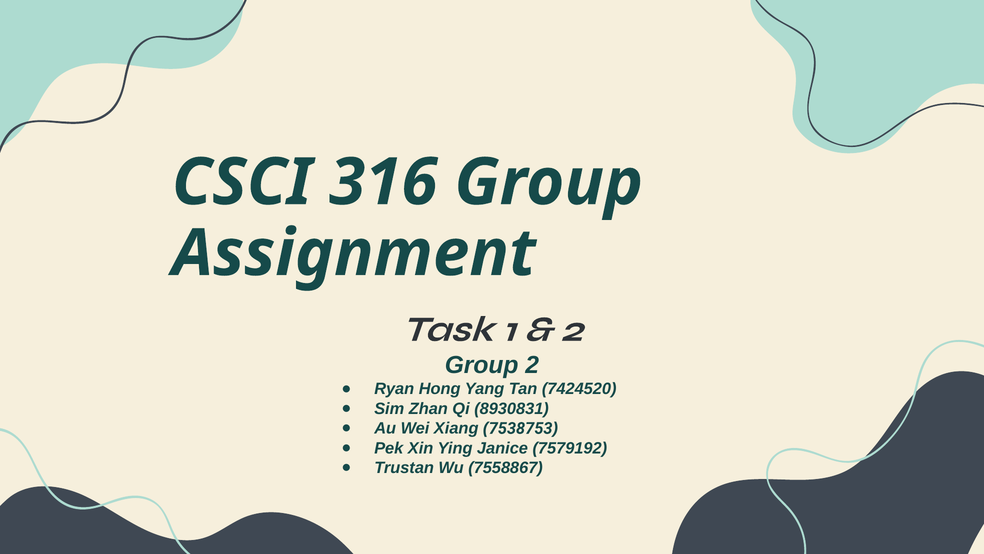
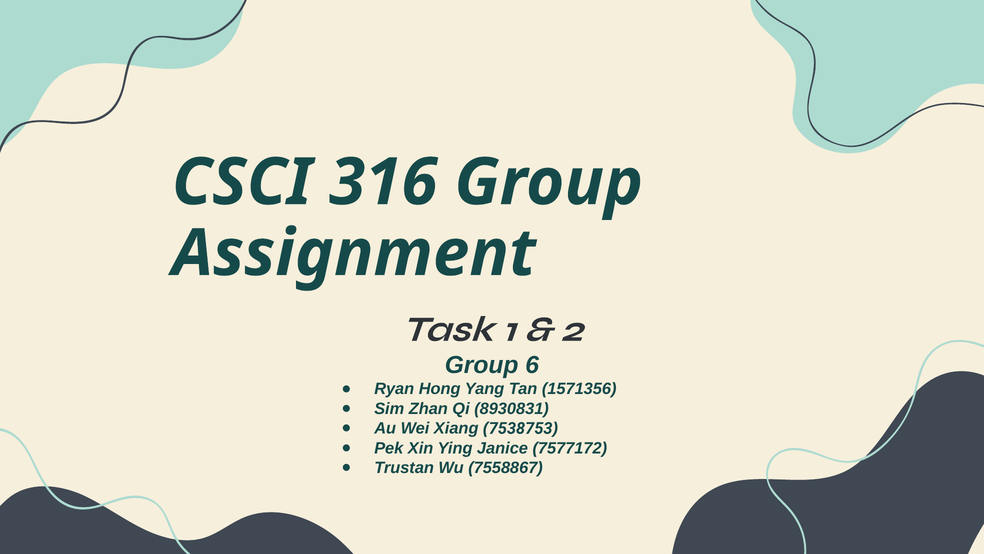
Group 2: 2 -> 6 (532, 365)
7424520: 7424520 -> 1571356 (579, 389)
7579192: 7579192 -> 7577172 (570, 448)
